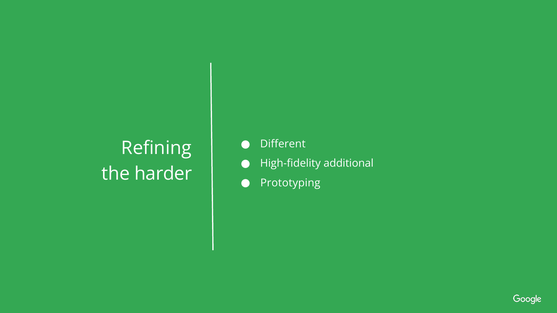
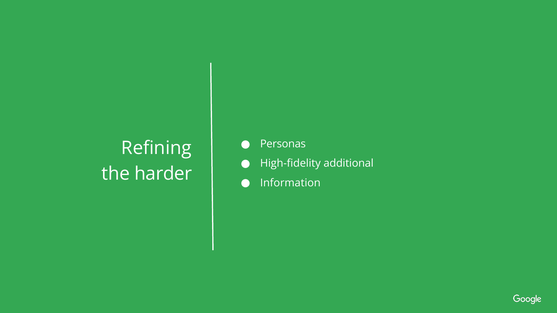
Different: Different -> Personas (283, 144)
Prototyping: Prototyping -> Information (290, 183)
